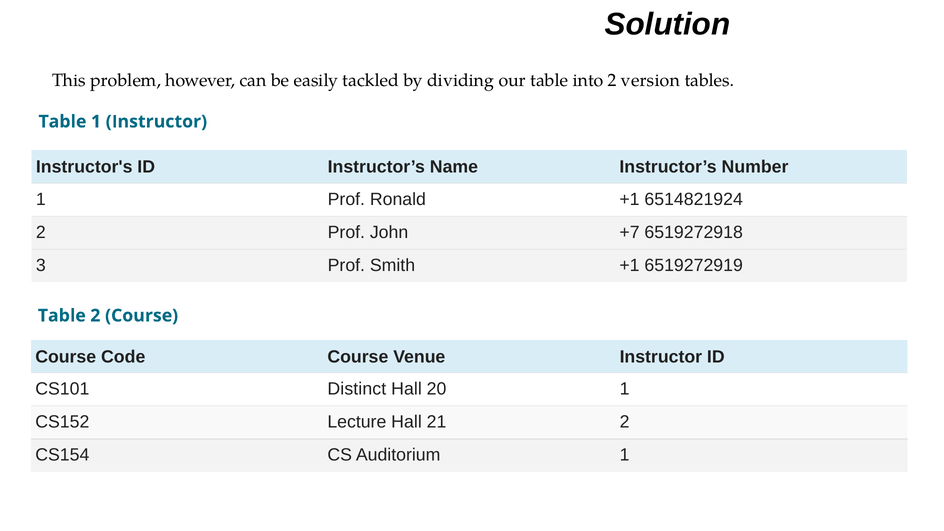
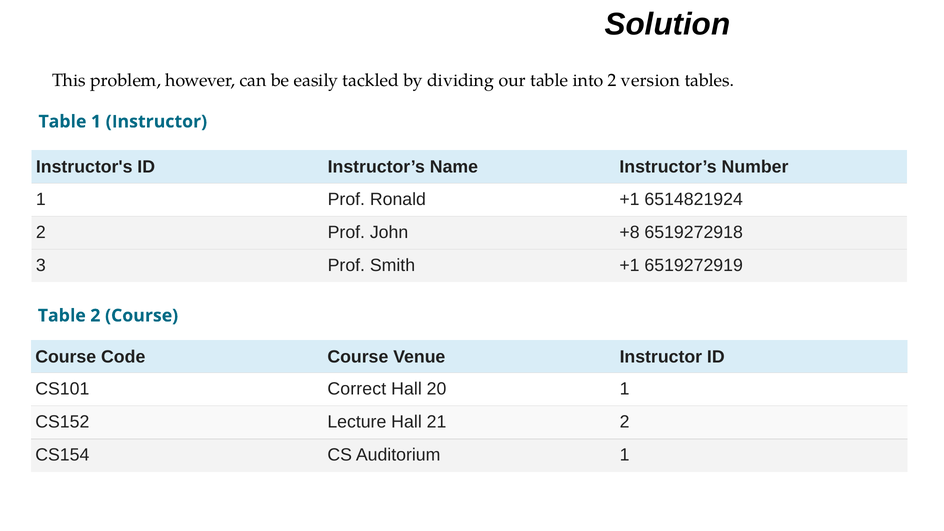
+7: +7 -> +8 (630, 232)
Distinct: Distinct -> Correct (357, 389)
